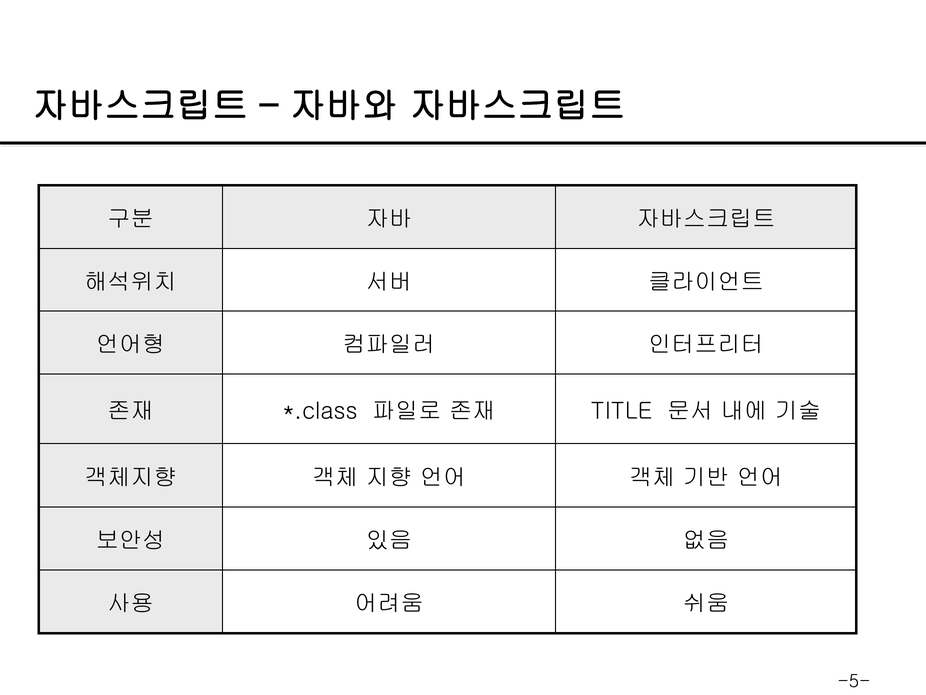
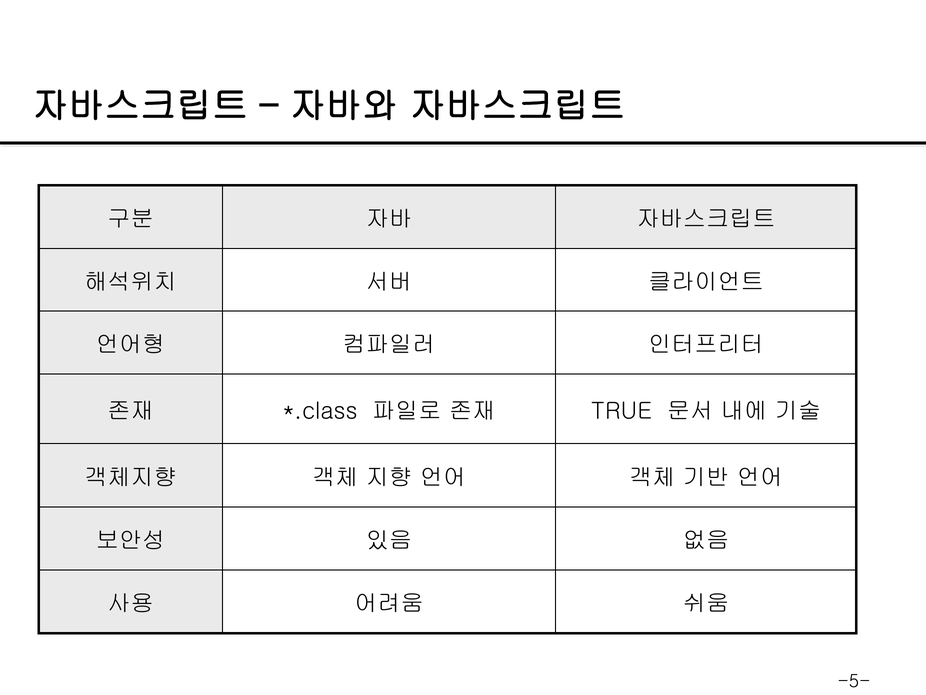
TITLE: TITLE -> TRUE (622, 411)
